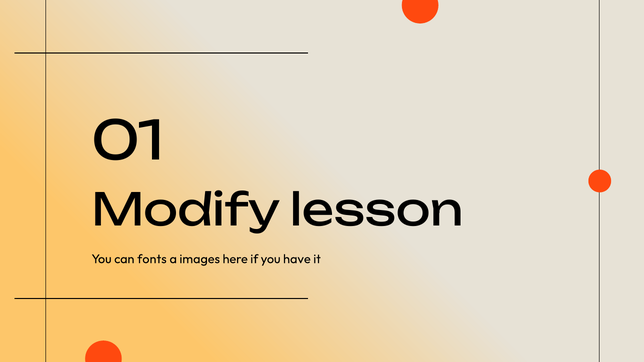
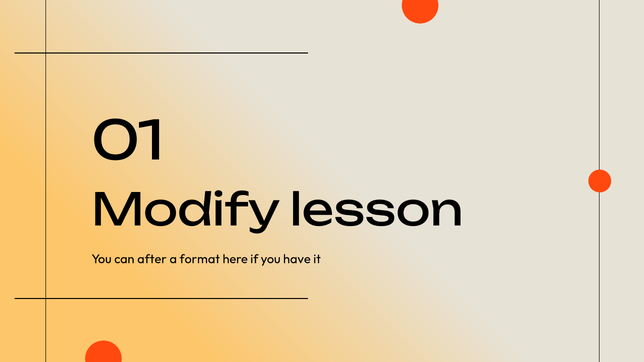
fonts: fonts -> after (152, 259)
images: images -> format (200, 259)
